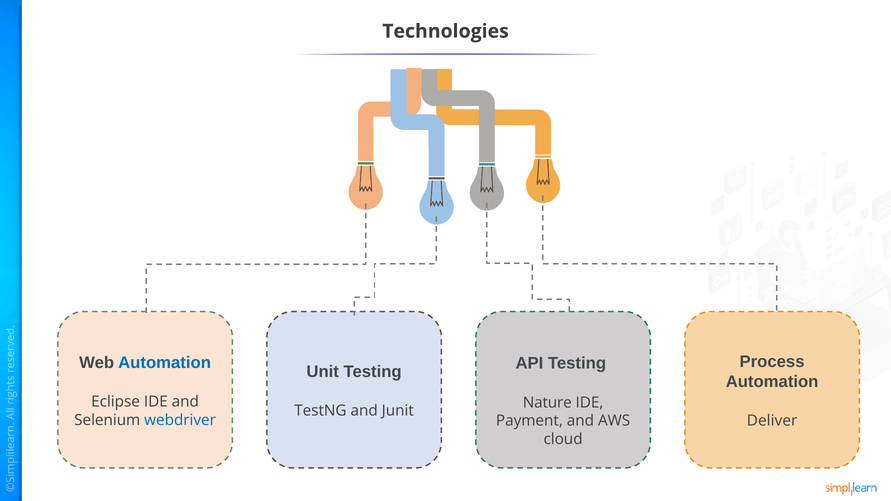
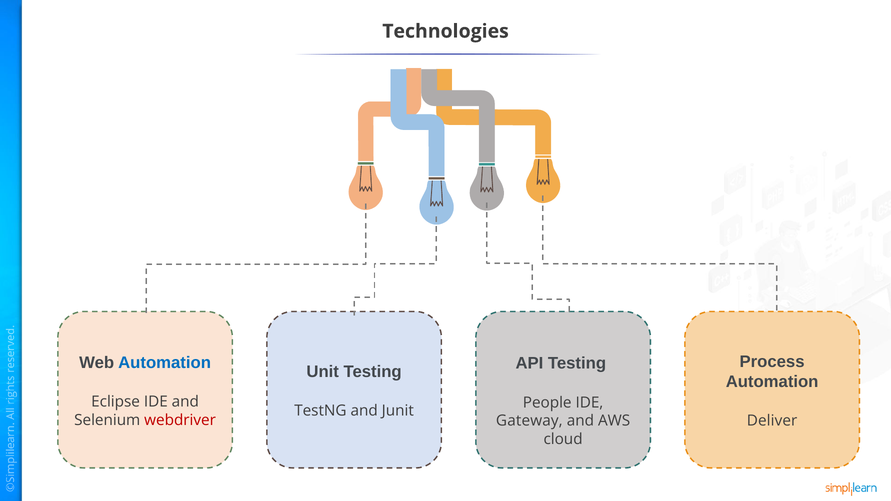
Nature: Nature -> People (547, 403)
webdriver colour: blue -> red (180, 420)
Payment: Payment -> Gateway (529, 421)
